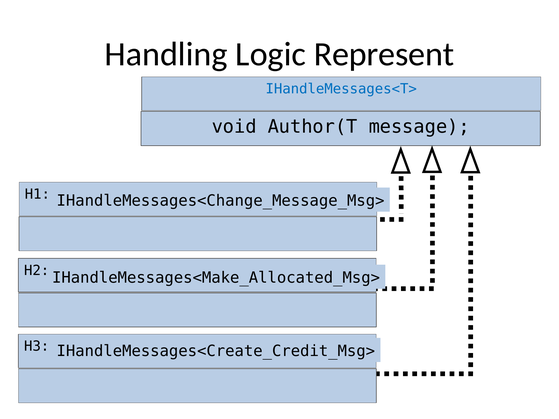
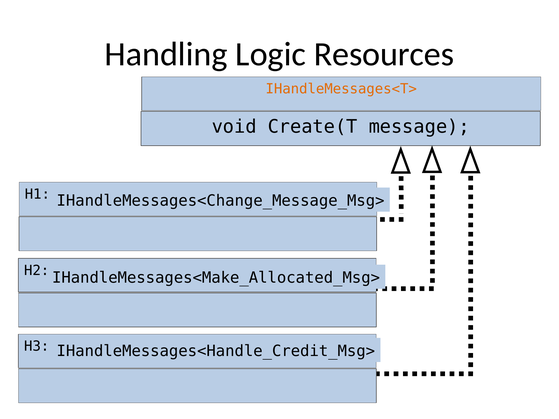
Represent: Represent -> Resources (384, 54)
IHandleMessages<T> colour: blue -> orange (341, 89)
Author(T: Author(T -> Create(T (313, 127)
IHandleMessages<Create_Credit_Msg>: IHandleMessages<Create_Credit_Msg> -> IHandleMessages<Handle_Credit_Msg> (216, 351)
